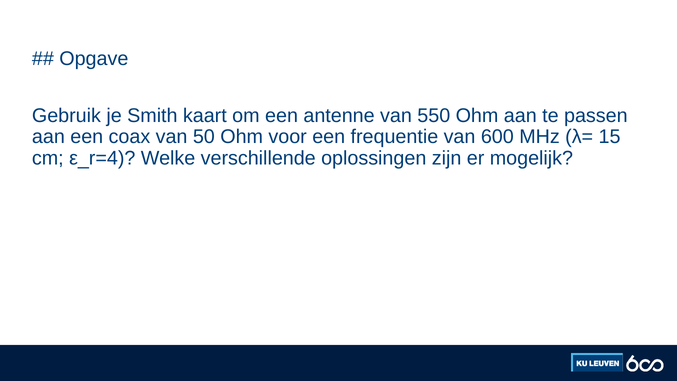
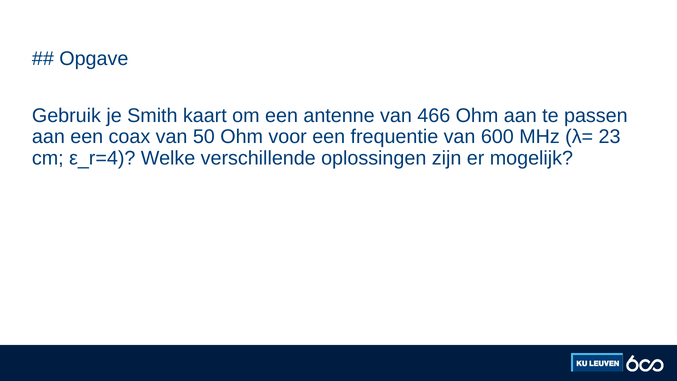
550: 550 -> 466 (434, 116)
15: 15 -> 23 (610, 137)
